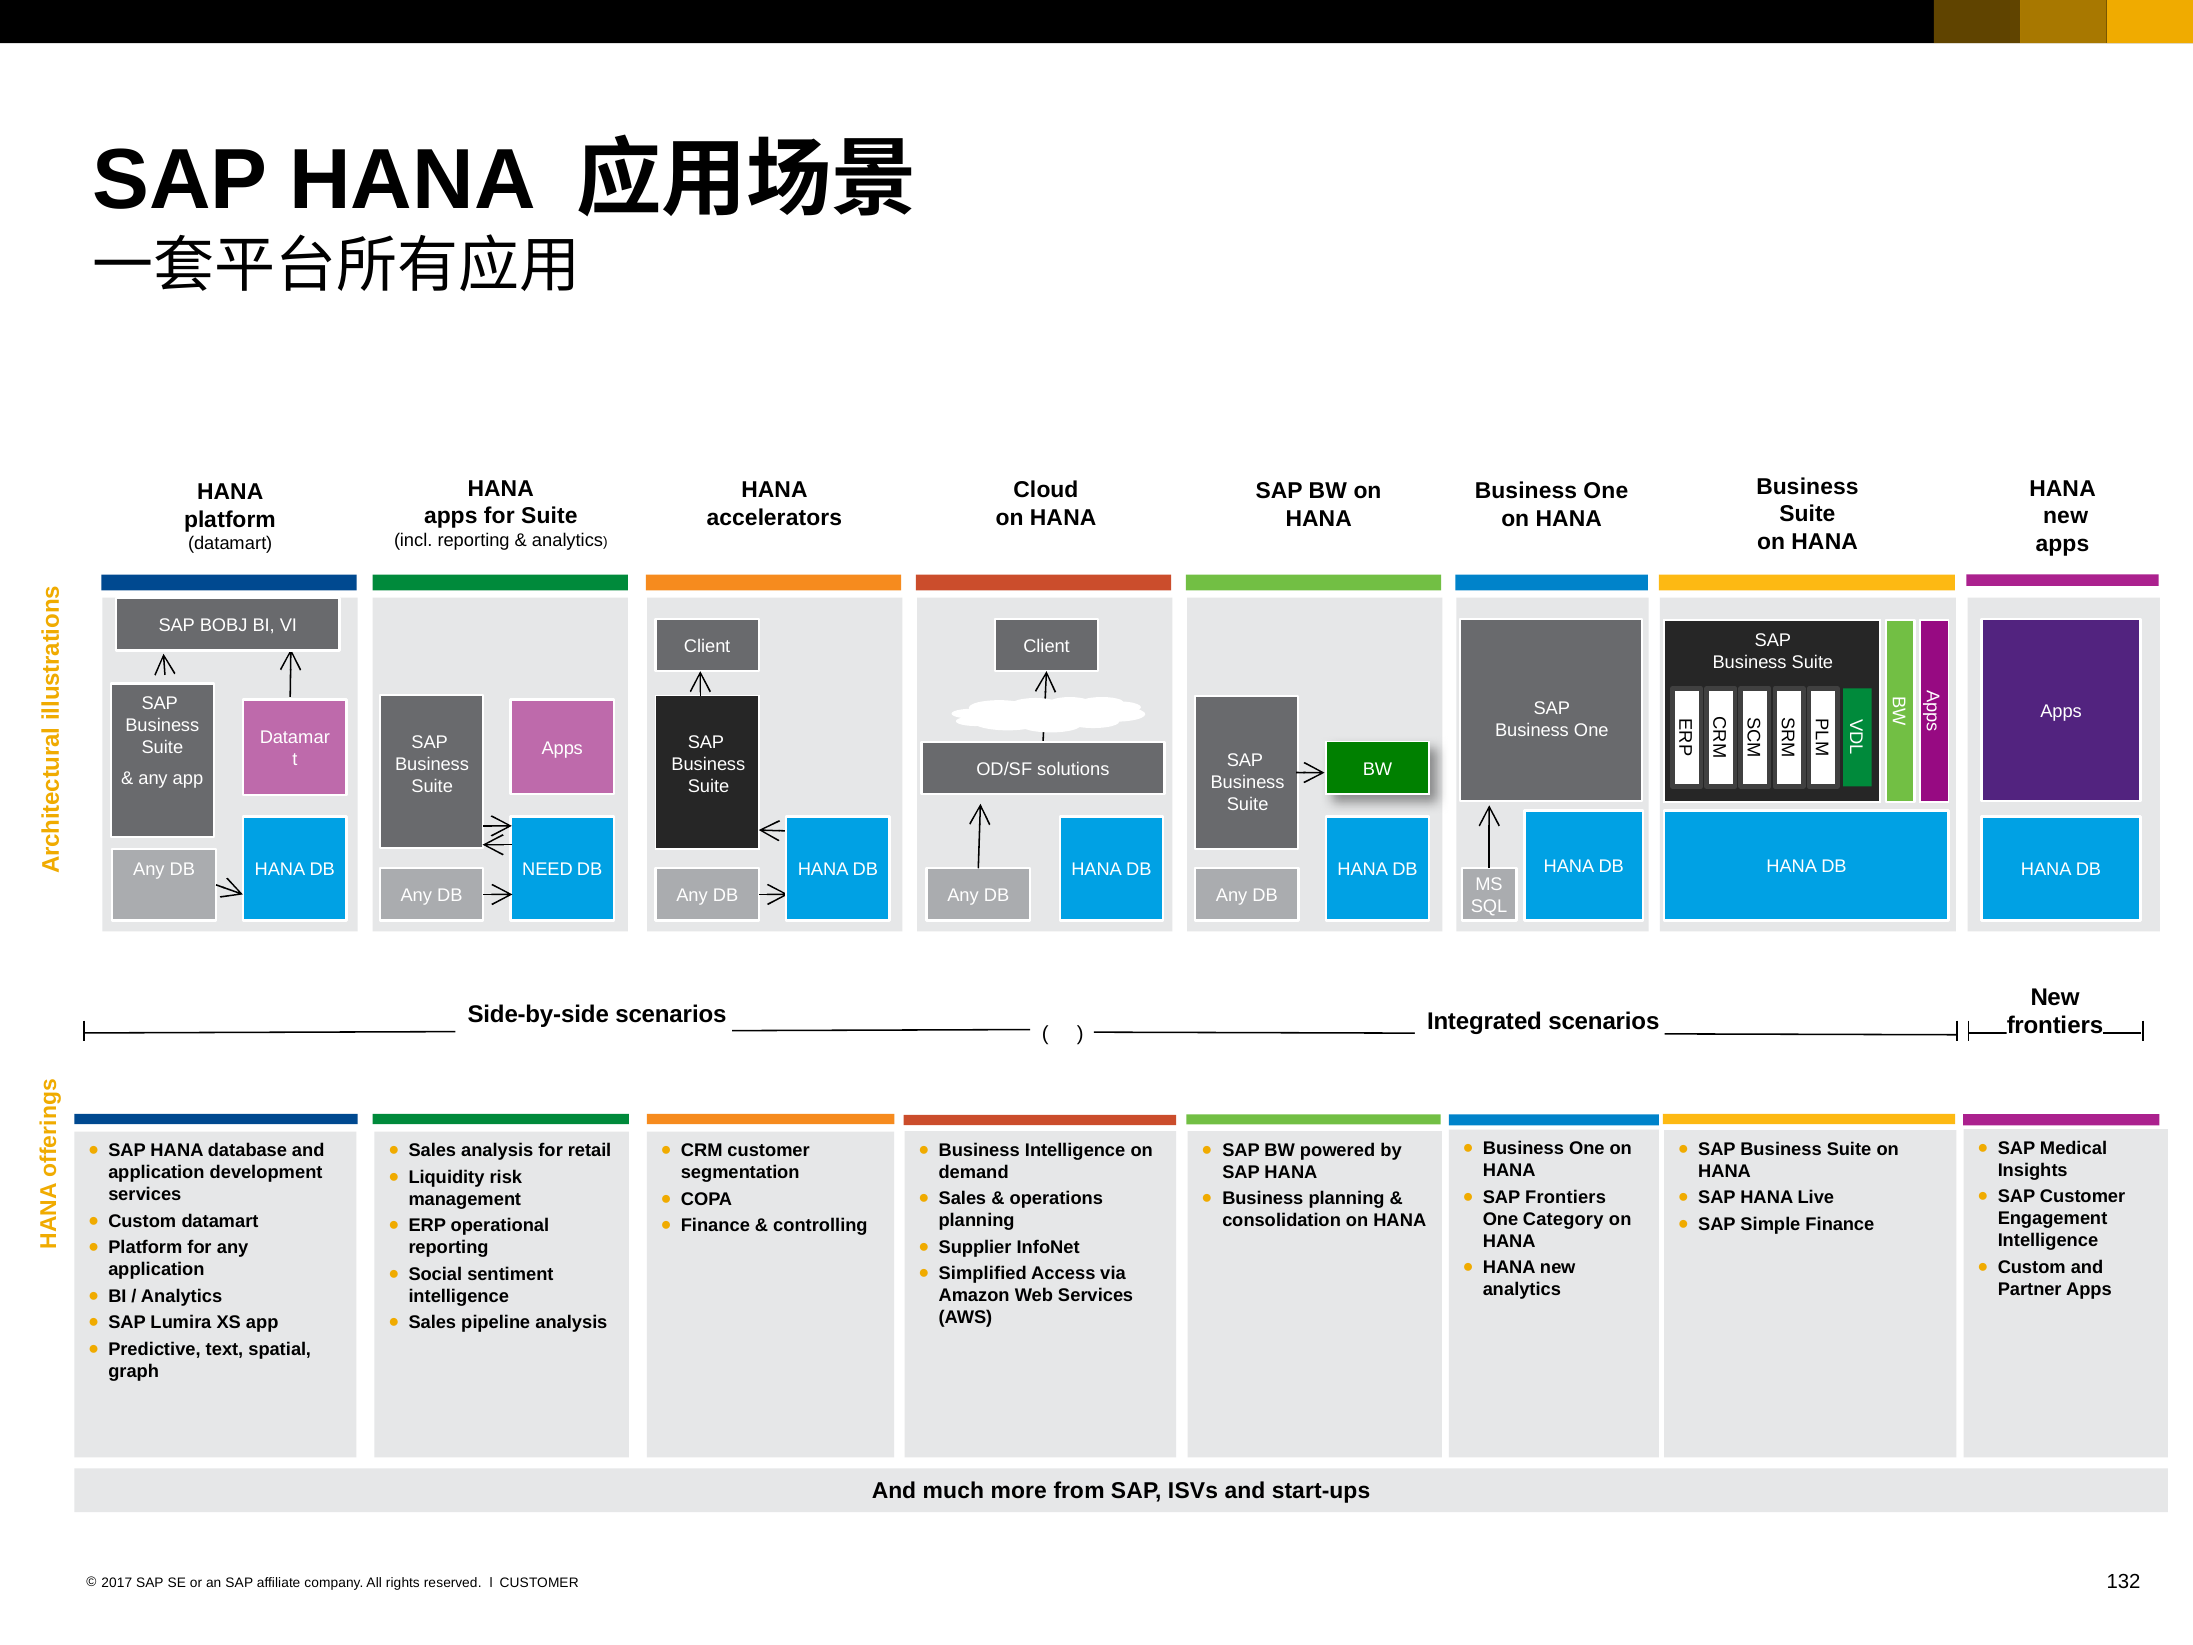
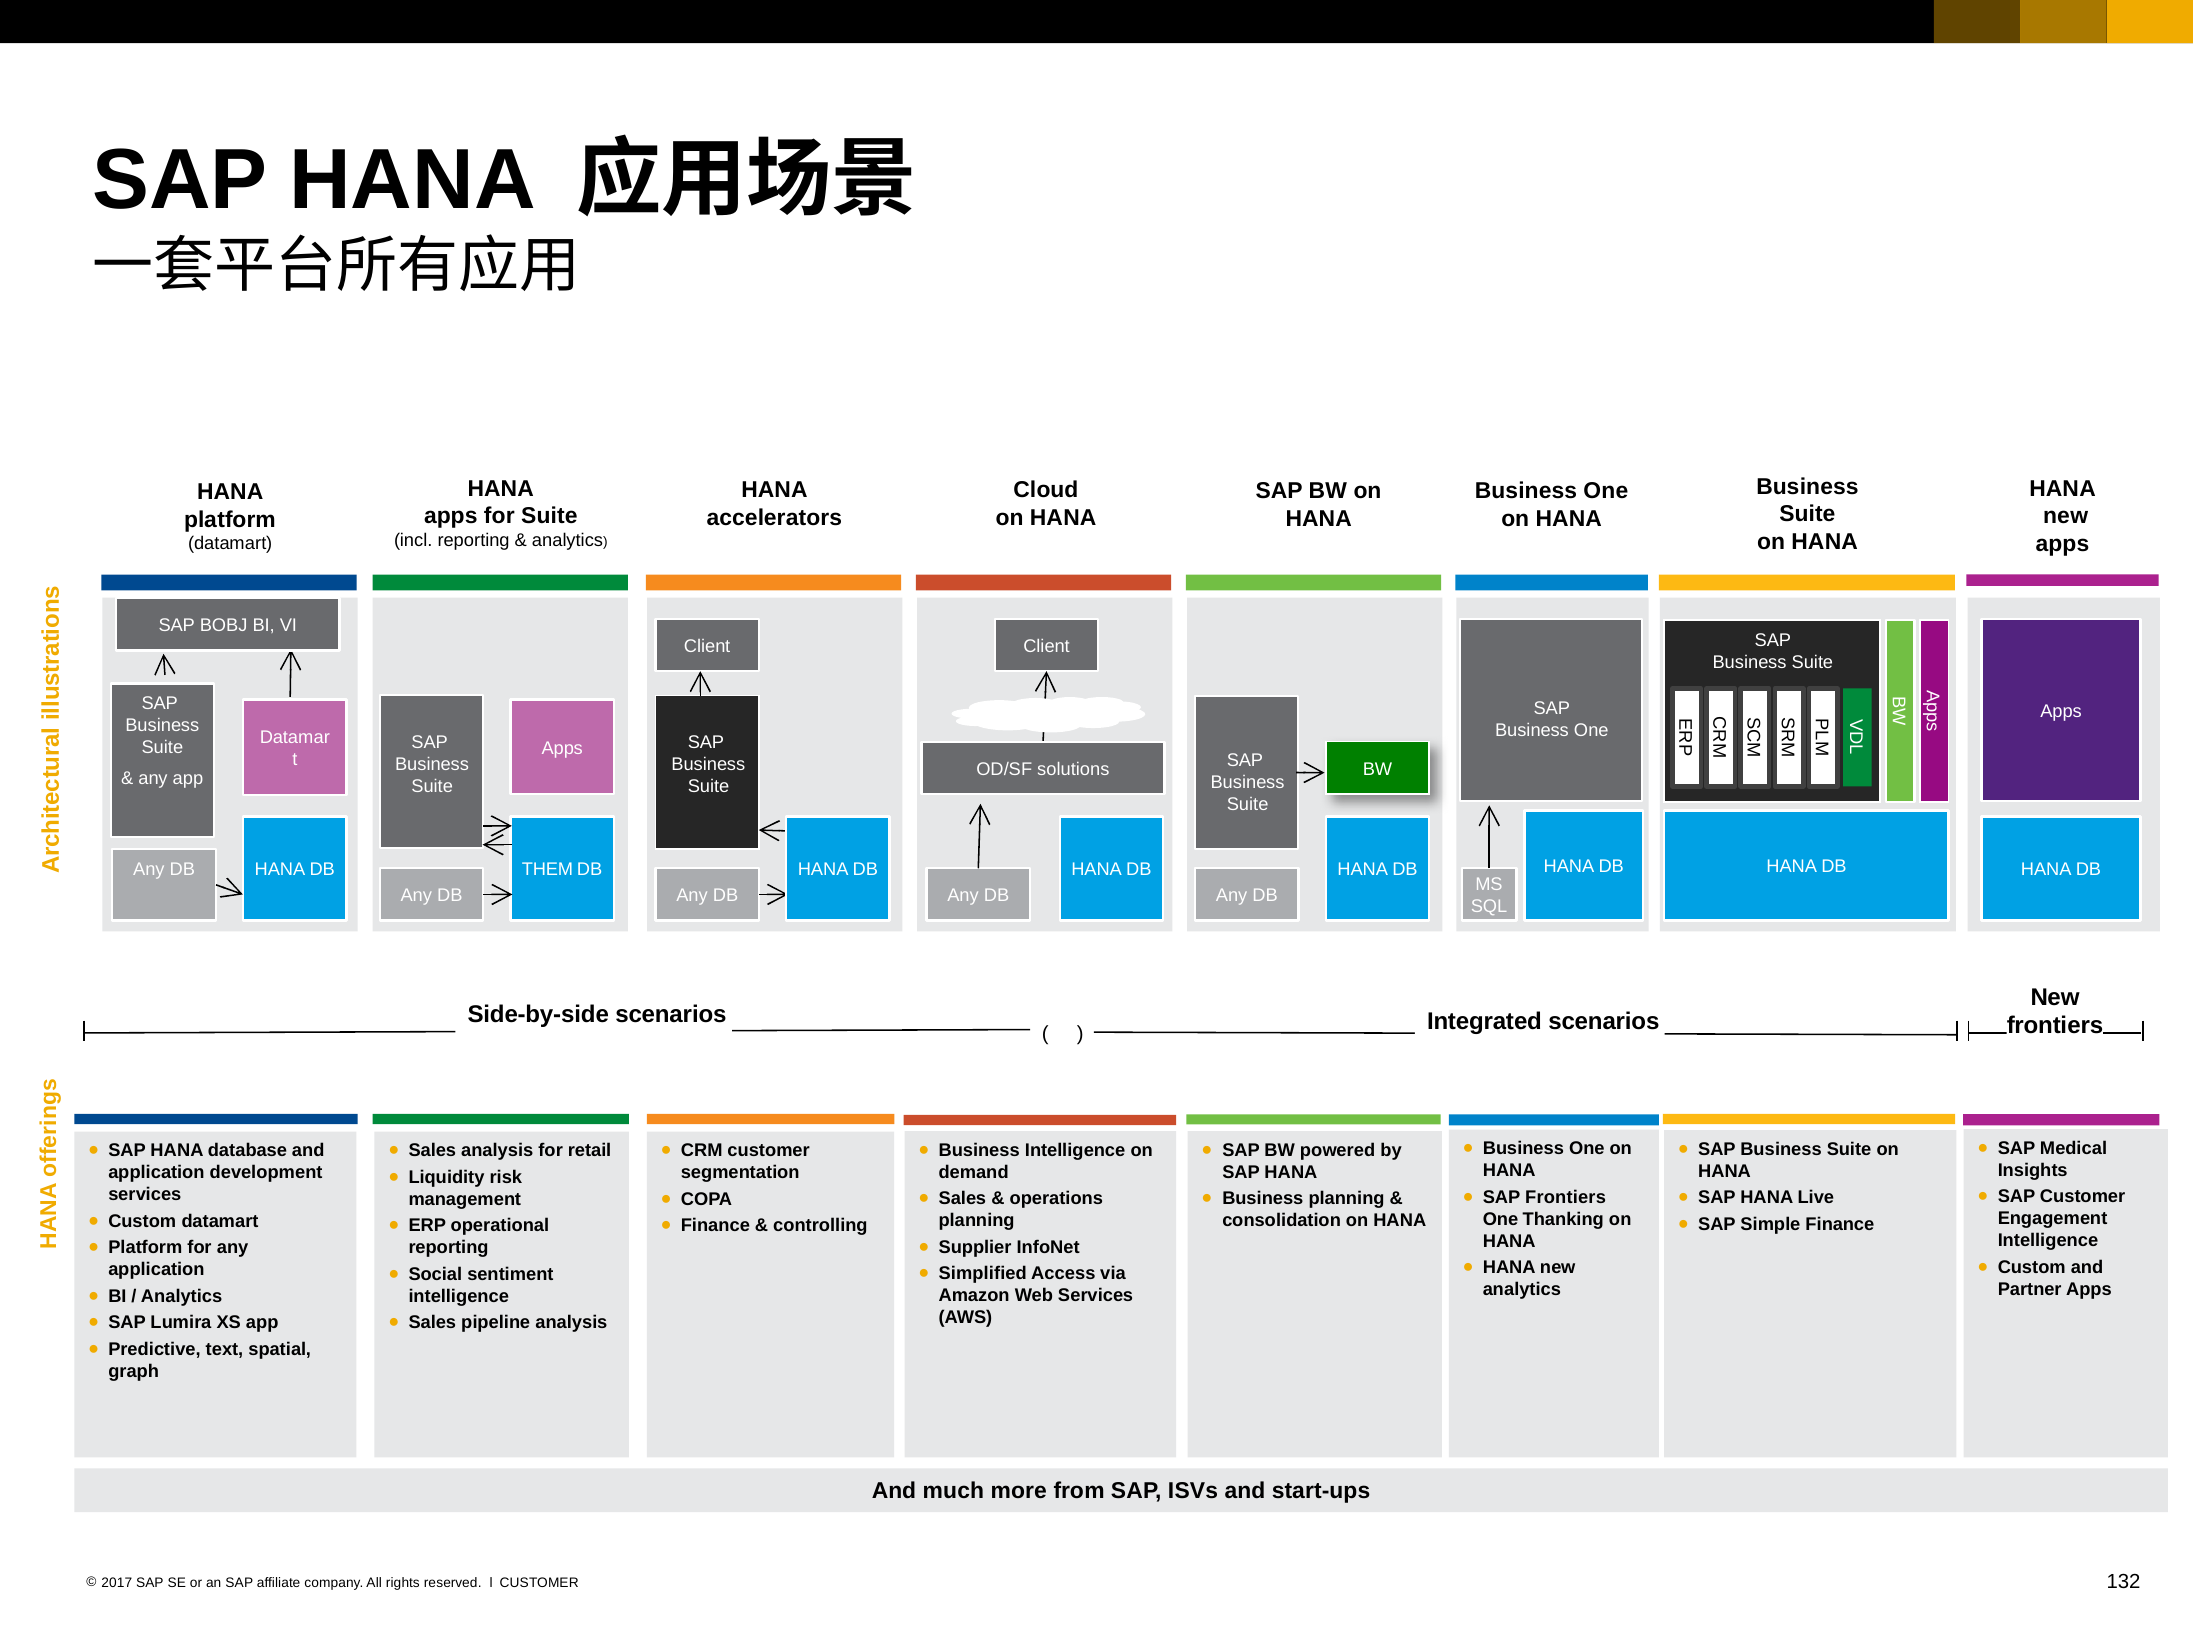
NEED: NEED -> THEM (548, 870)
Category: Category -> Thanking (1563, 1219)
